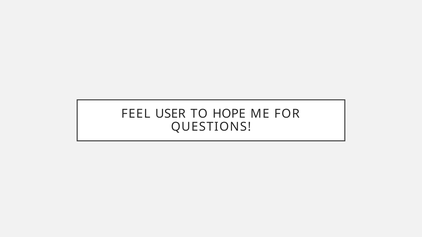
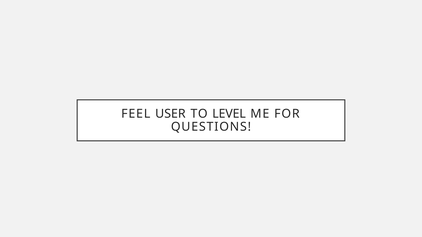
HOPE: HOPE -> LEVEL (229, 114)
